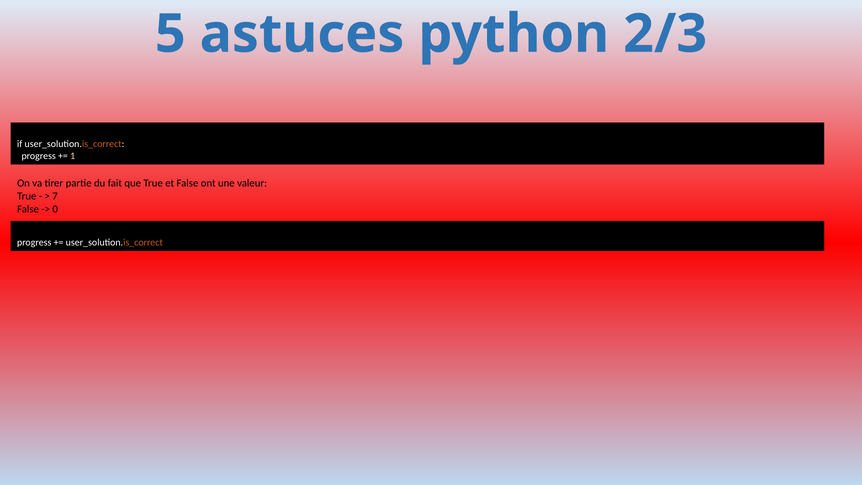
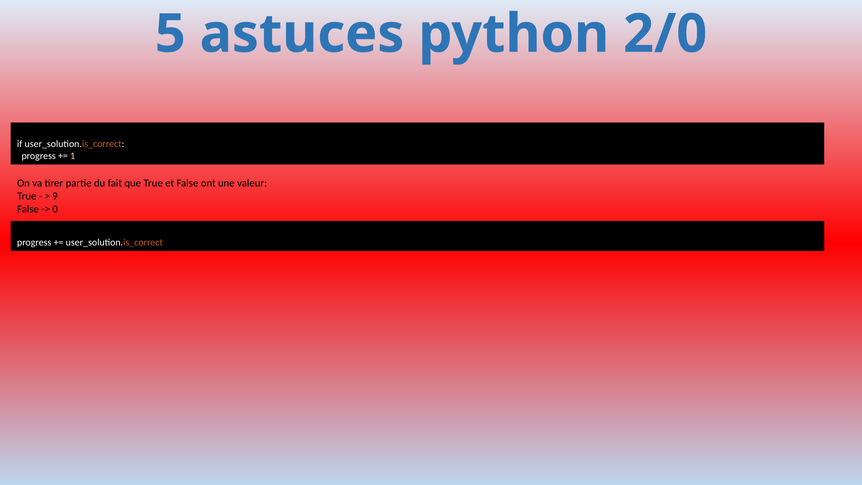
2/3: 2/3 -> 2/0 (665, 34)
7: 7 -> 9 (55, 196)
